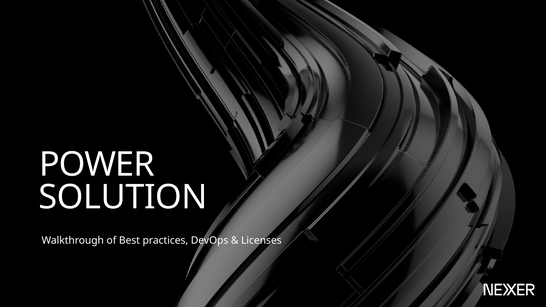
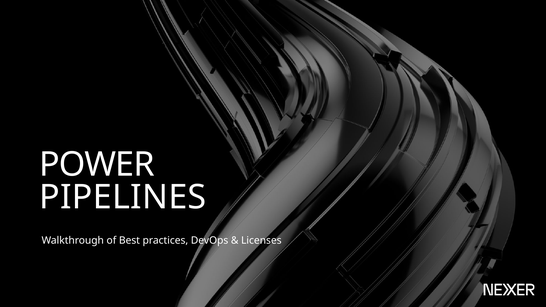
SOLUTION: SOLUTION -> PIPELINES (123, 197)
